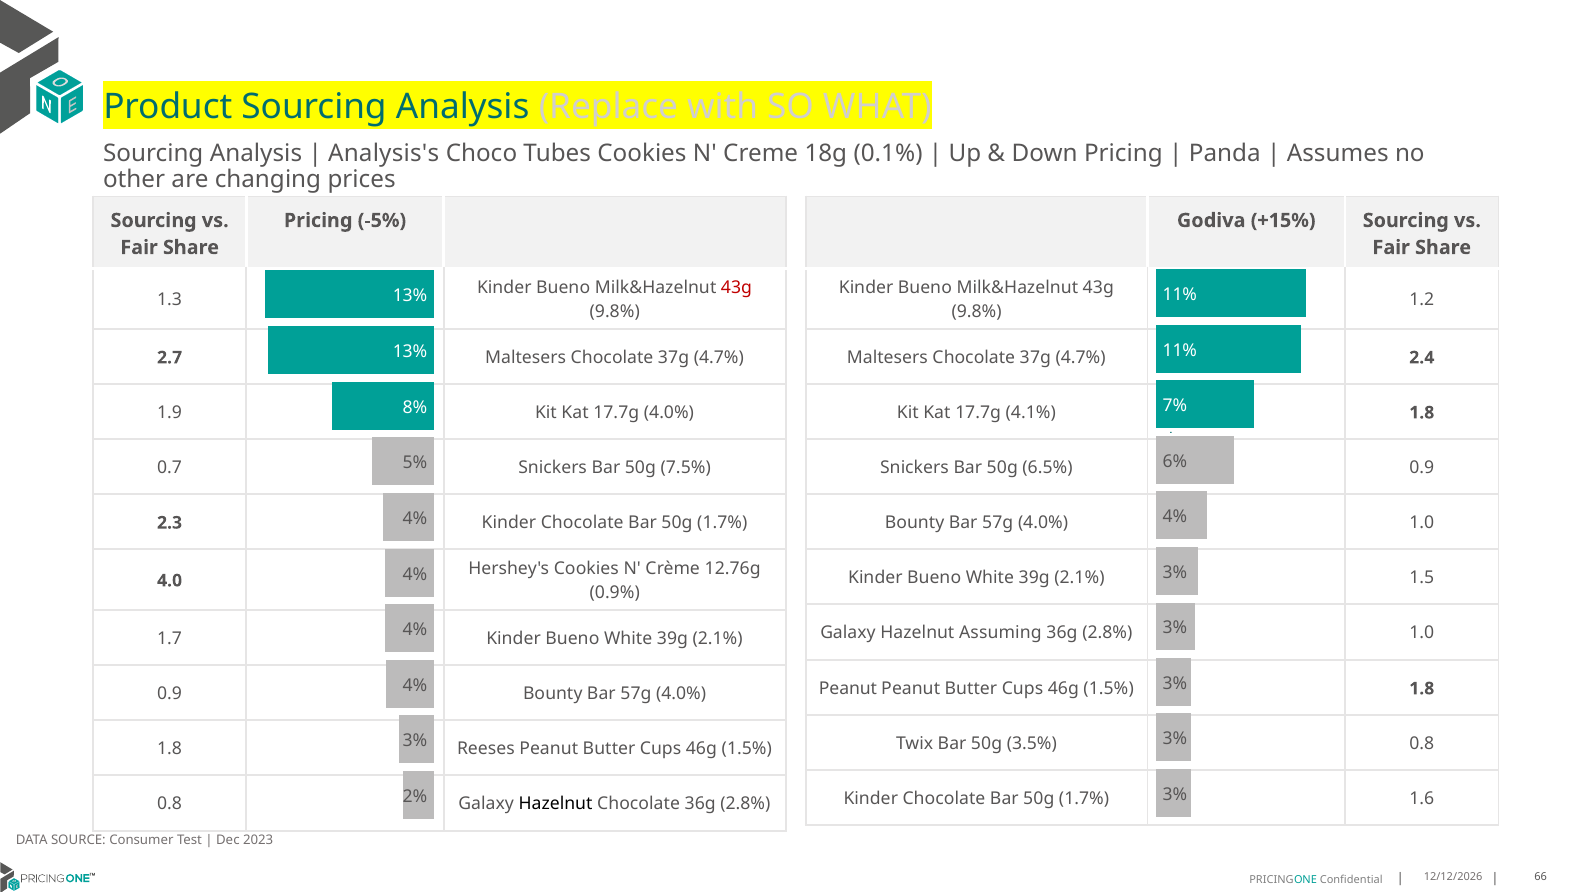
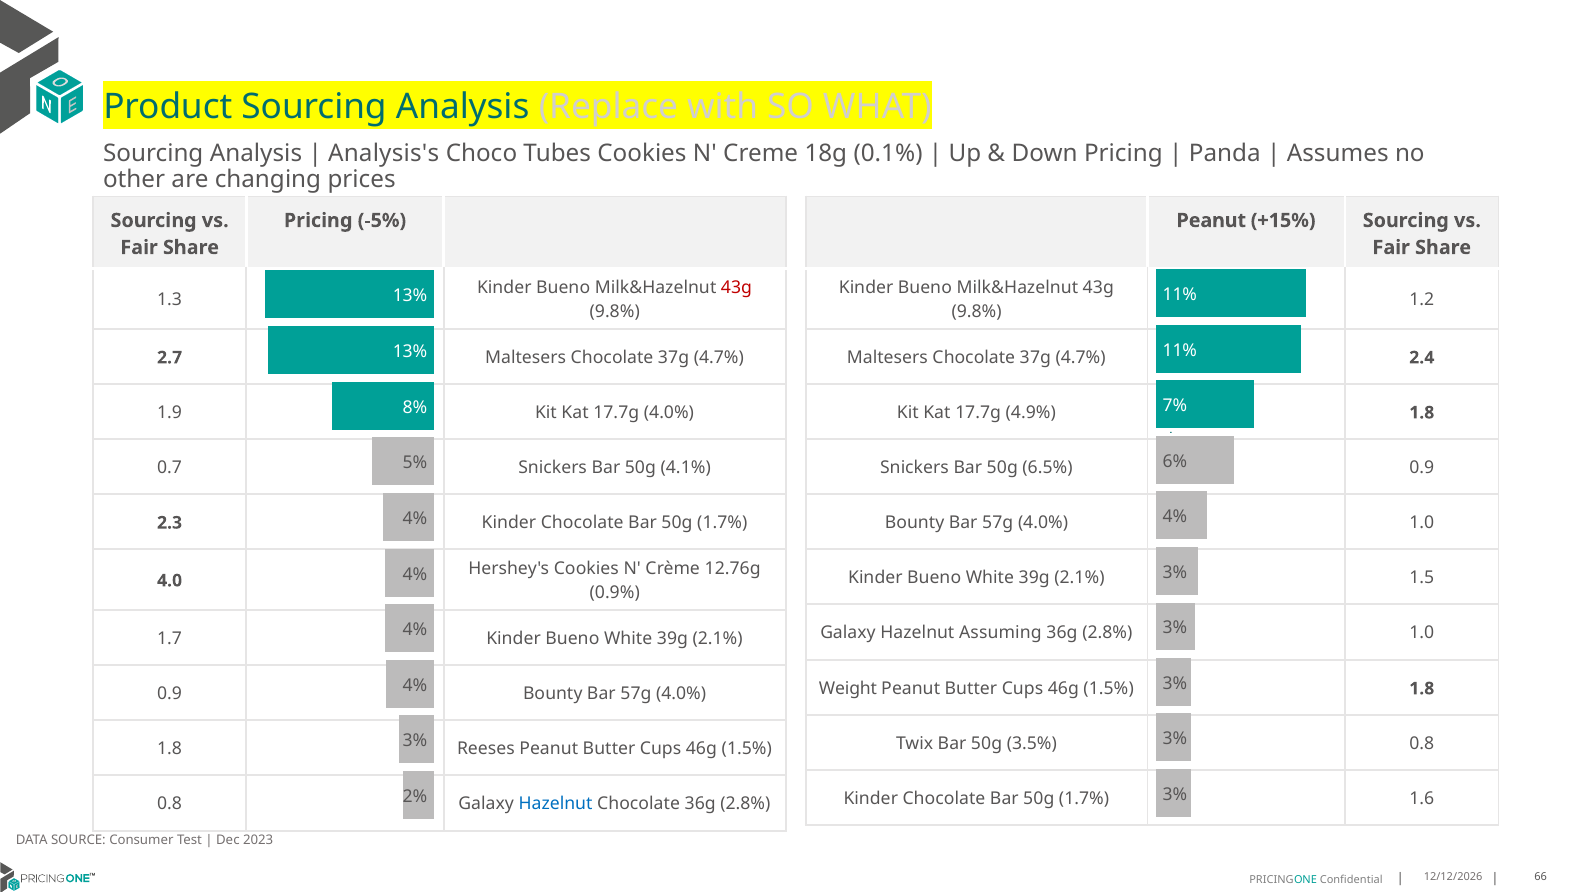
Godiva: Godiva -> Peanut (1211, 221)
4.1%: 4.1% -> 4.9% (1031, 413)
7.5%: 7.5% -> 4.1% (686, 468)
Peanut: Peanut -> Weight (848, 689)
Hazelnut colour: black -> blue (556, 804)
